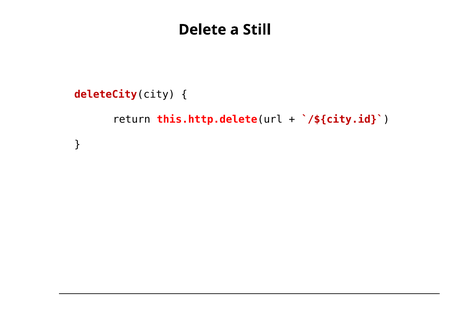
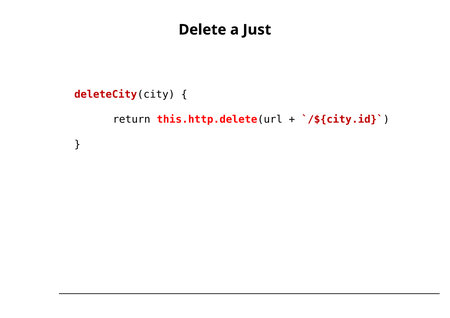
Still: Still -> Just (257, 30)
